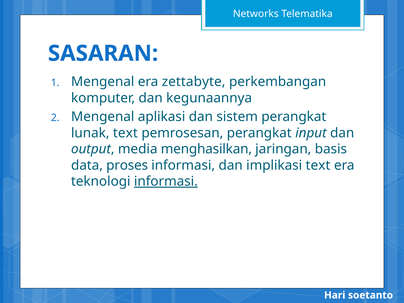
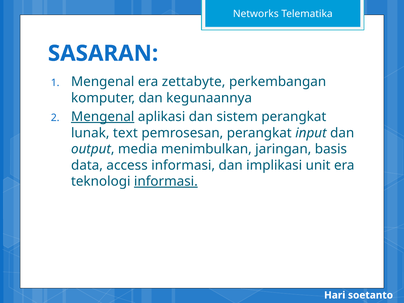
Mengenal underline: none -> present (103, 117)
menghasilkan: menghasilkan -> menimbulkan (206, 149)
proses: proses -> access (127, 165)
implikasi text: text -> unit (318, 165)
